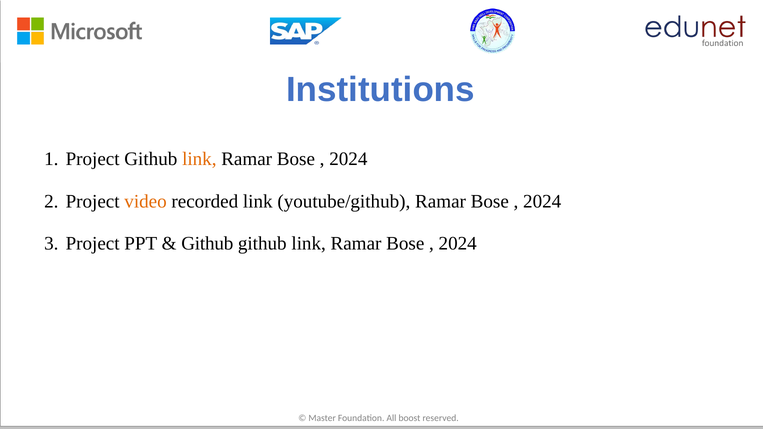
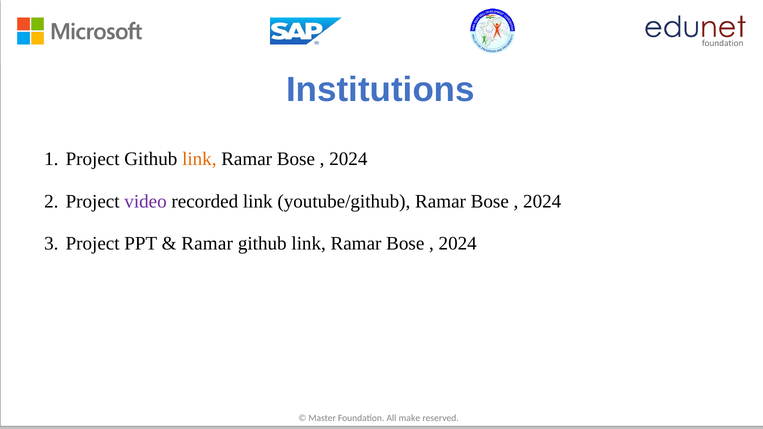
video colour: orange -> purple (146, 201)
Github: Github -> Ramar (207, 244)
boost: boost -> make (409, 418)
